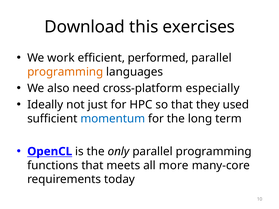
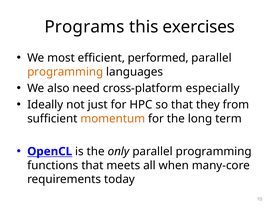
Download: Download -> Programs (84, 27)
work: work -> most (61, 58)
used: used -> from (236, 105)
momentum colour: blue -> orange (113, 119)
more: more -> when (174, 166)
